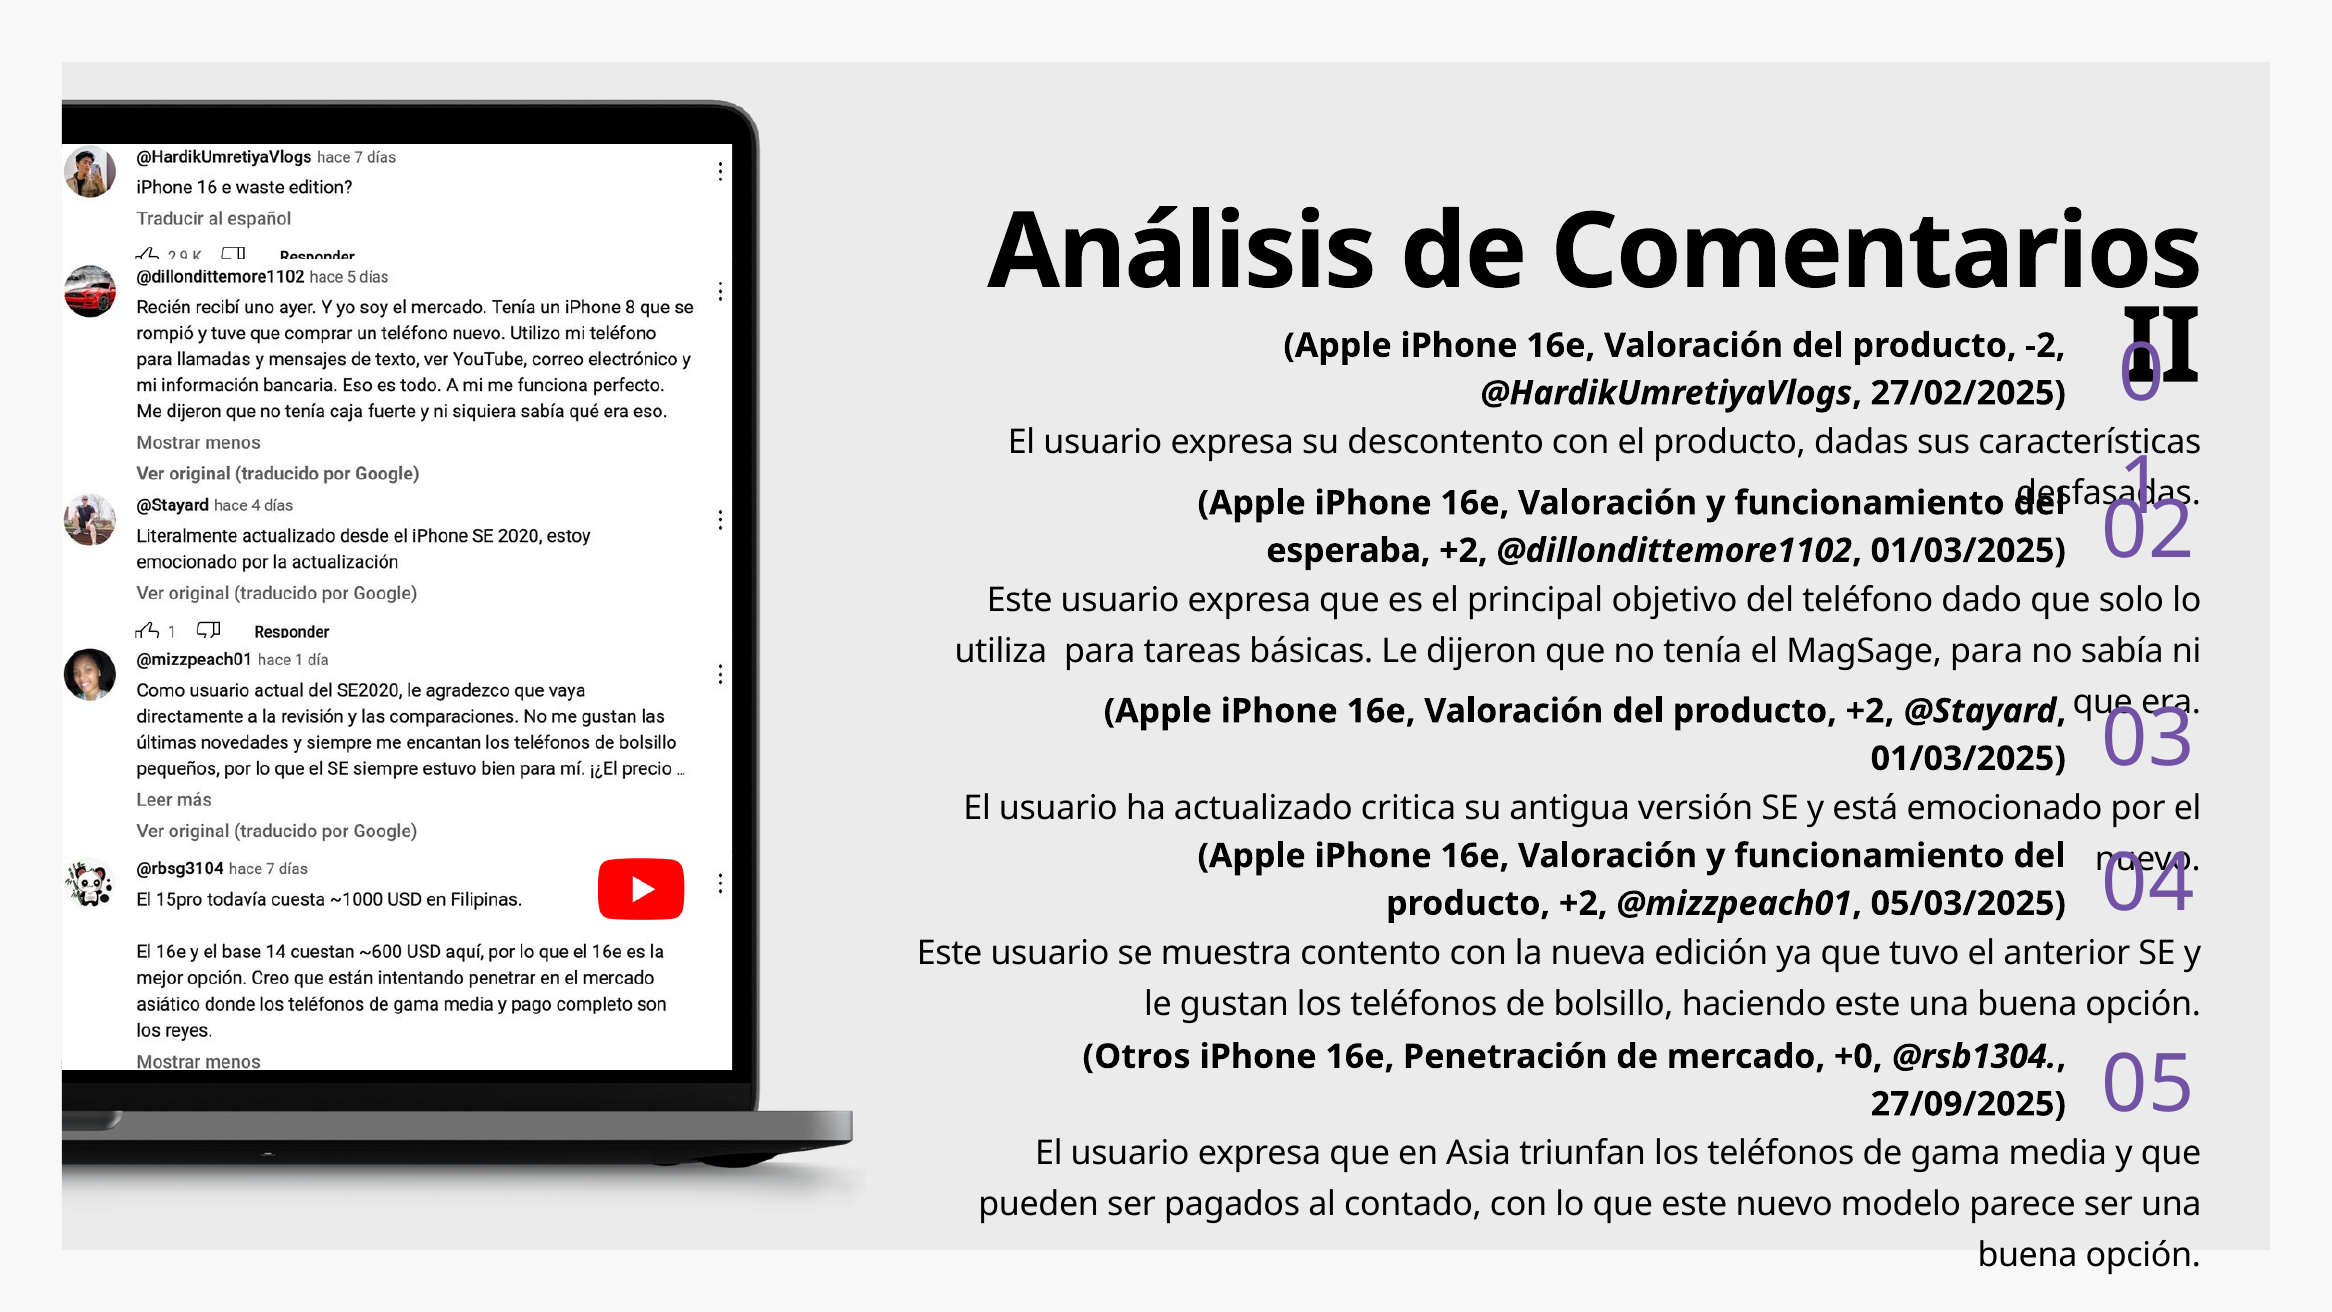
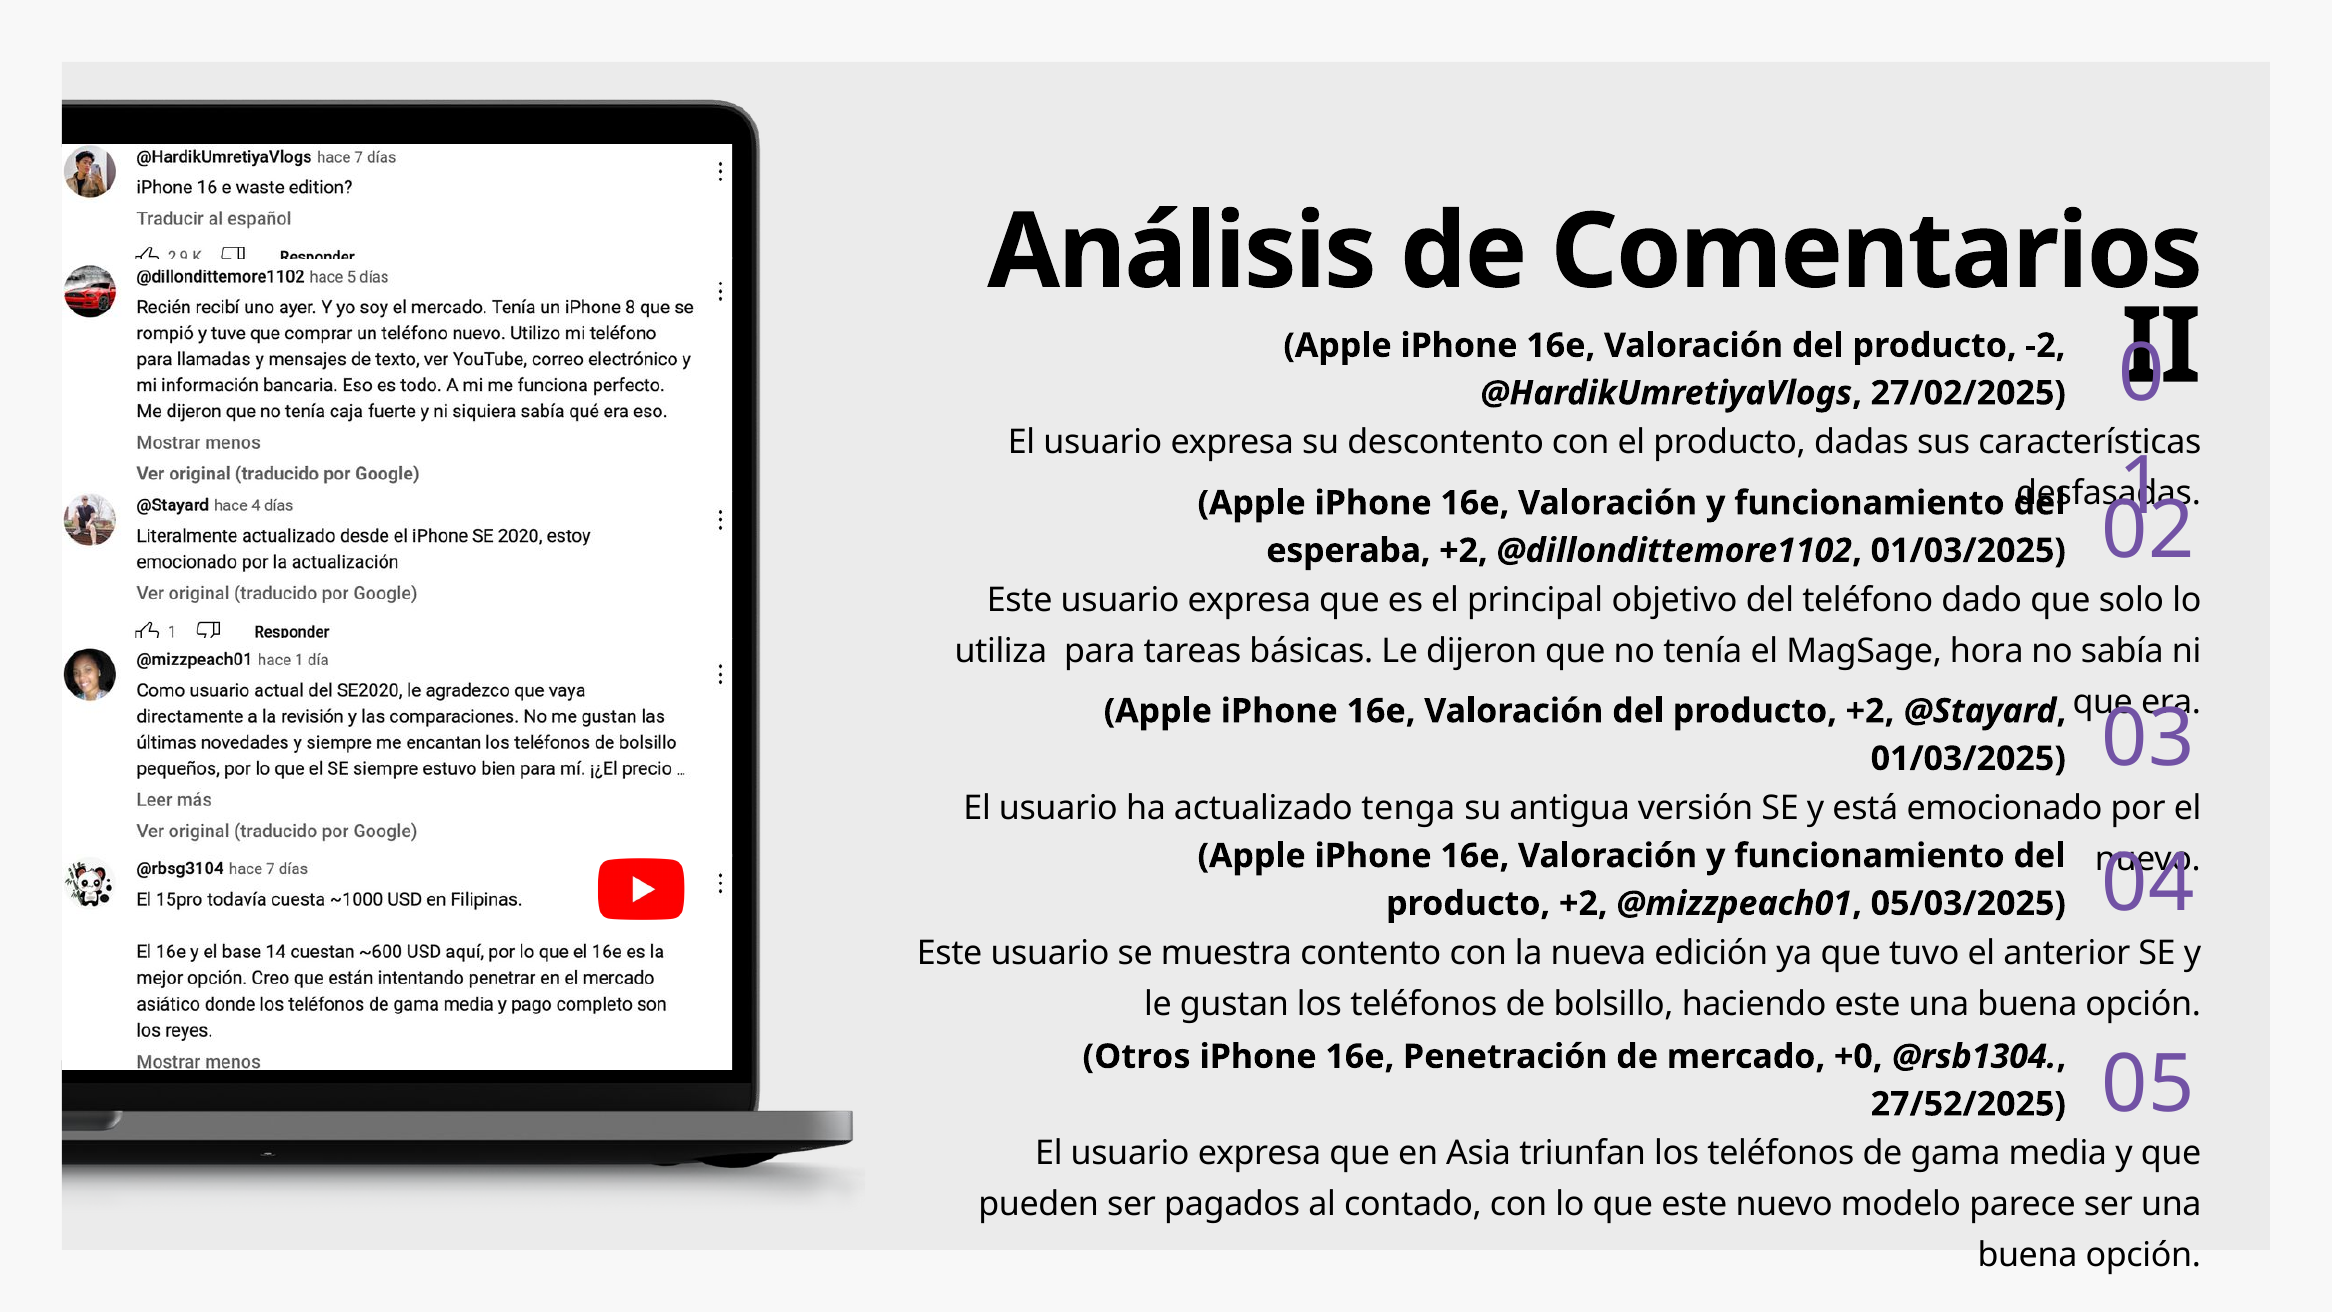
MagSage para: para -> hora (1987, 651)
critica: critica -> tenga (1408, 808)
27/09/2025: 27/09/2025 -> 27/52/2025 (1968, 1104)
